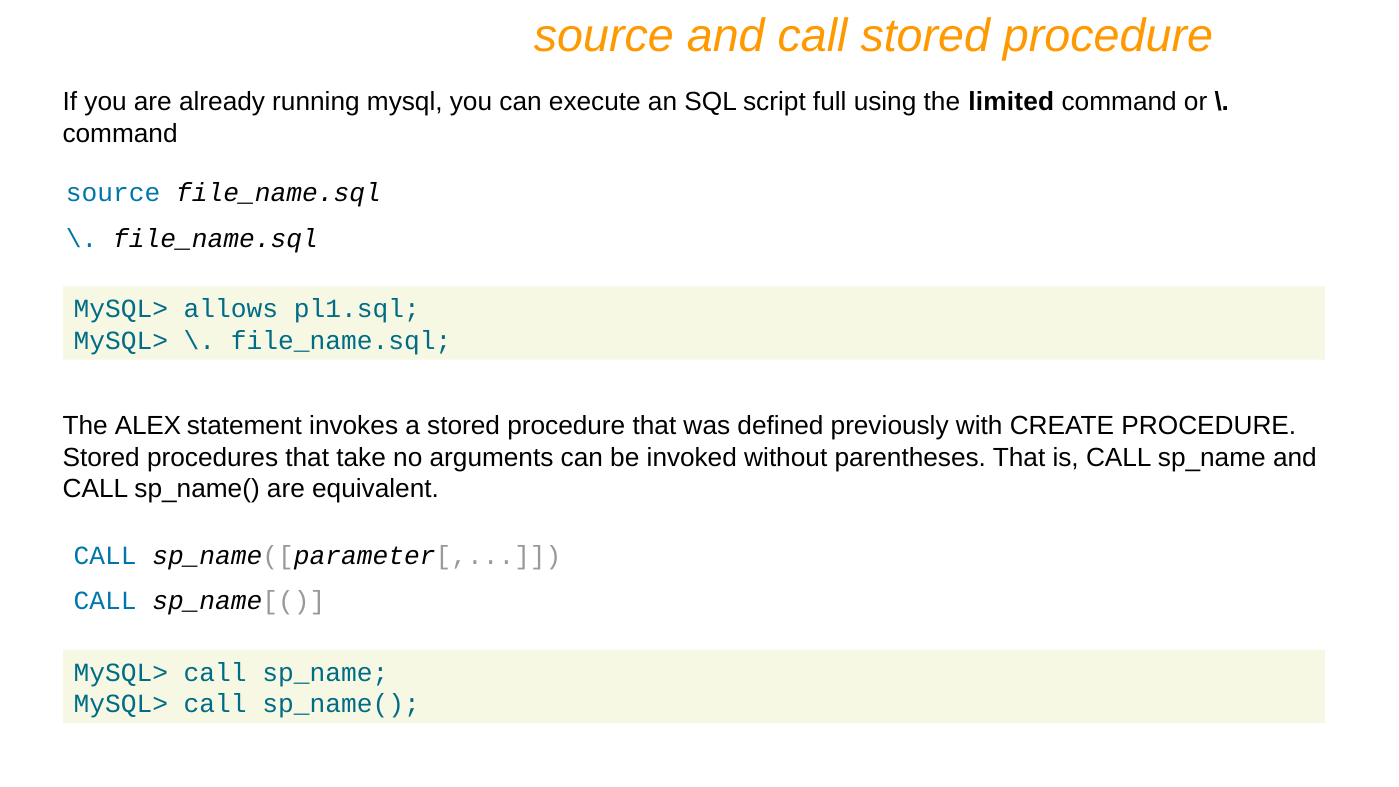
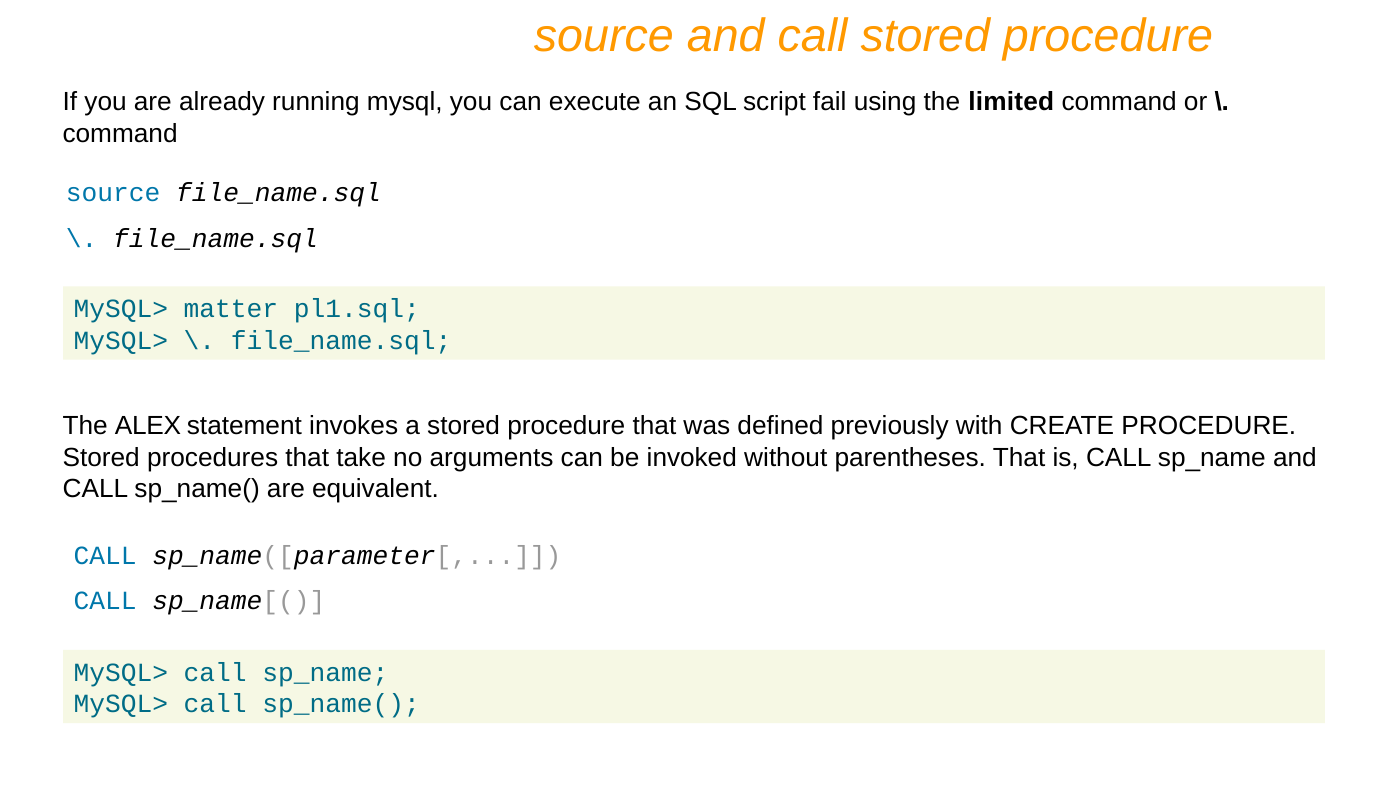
full: full -> fail (830, 102)
allows: allows -> matter (231, 309)
